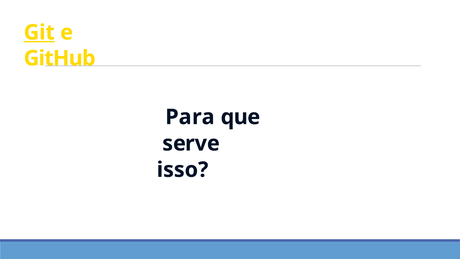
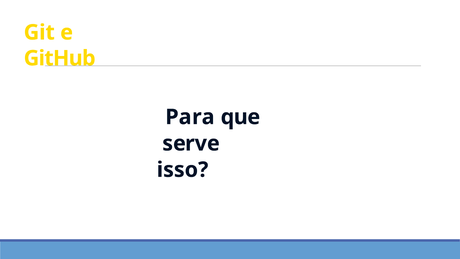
Git underline: present -> none (39, 32)
